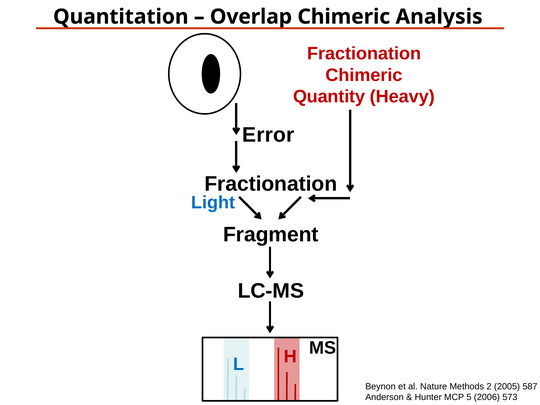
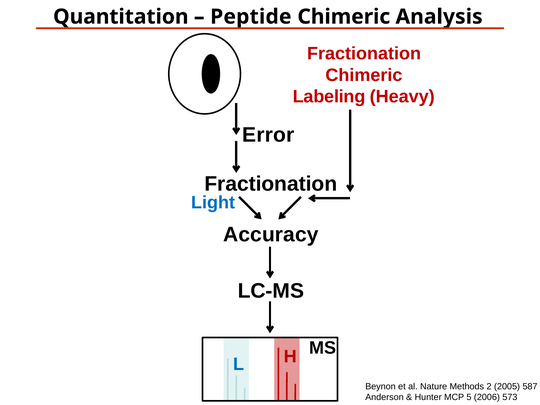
Overlap: Overlap -> Peptide (251, 17)
Quantity: Quantity -> Labeling (329, 97)
Fragment: Fragment -> Accuracy (271, 235)
